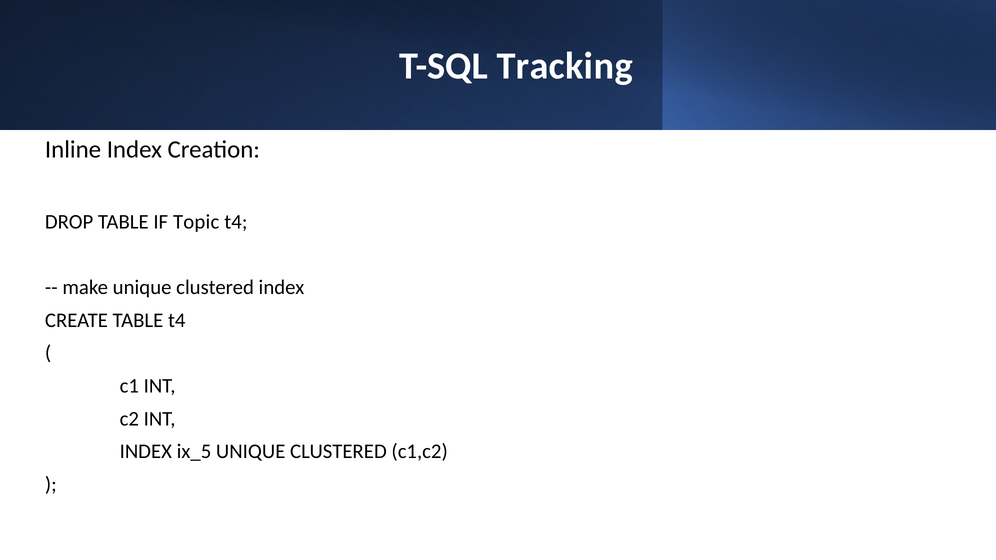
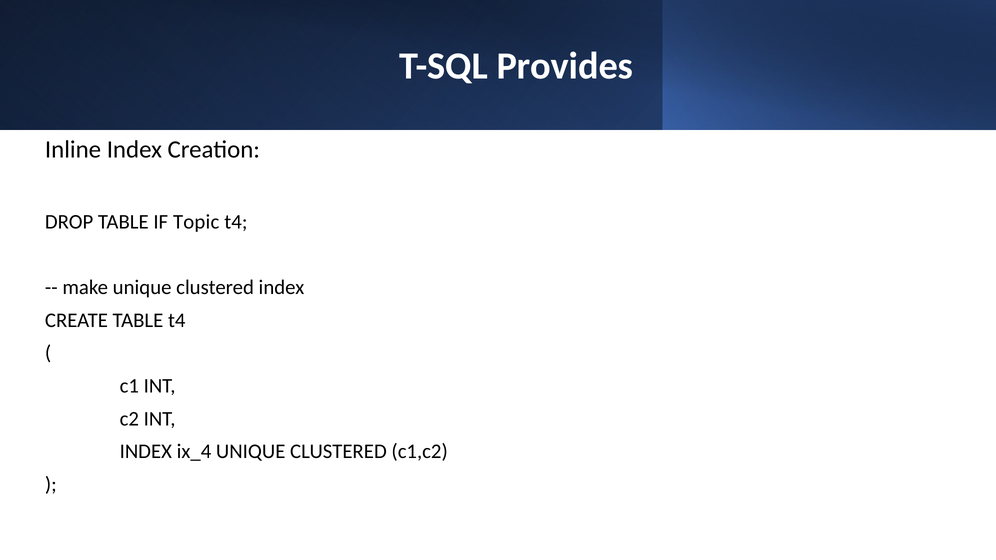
Tracking: Tracking -> Provides (565, 66)
ix_5: ix_5 -> ix_4 (194, 452)
